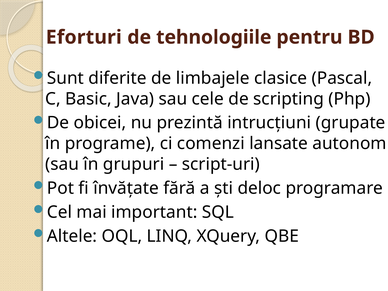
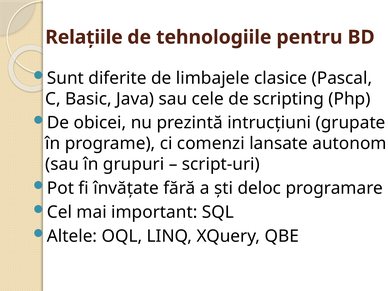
Eforturi: Eforturi -> Relaţiile (84, 37)
